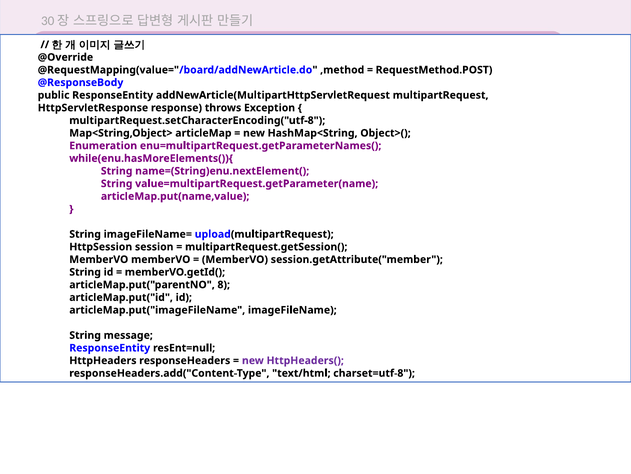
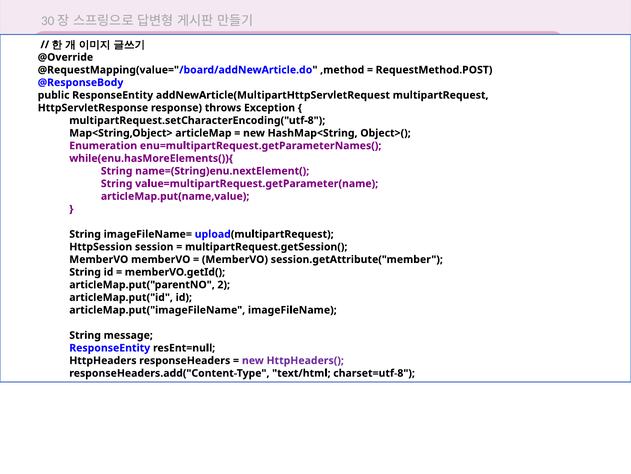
8: 8 -> 2 (224, 284)
